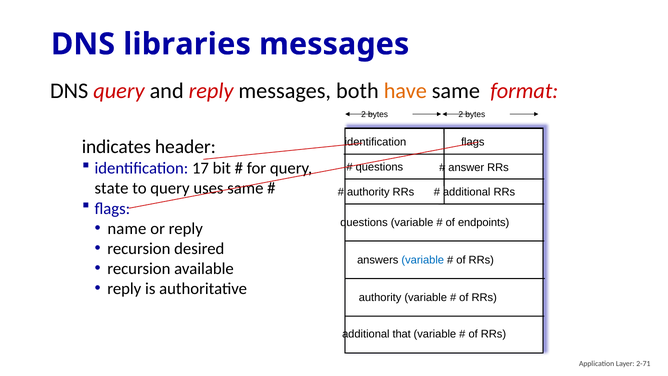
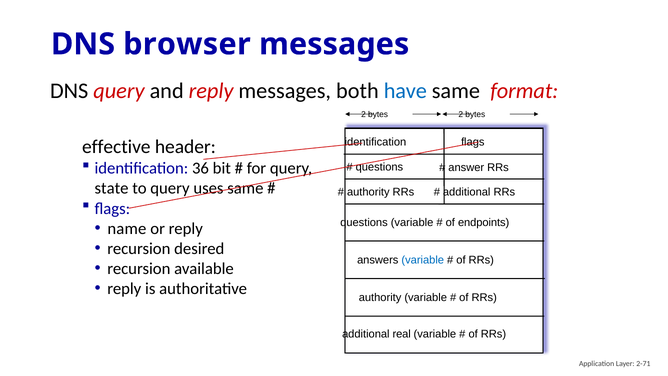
libraries: libraries -> browser (187, 44)
have colour: orange -> blue (405, 91)
indicates: indicates -> effective (116, 147)
17: 17 -> 36 (201, 168)
that: that -> real (402, 334)
